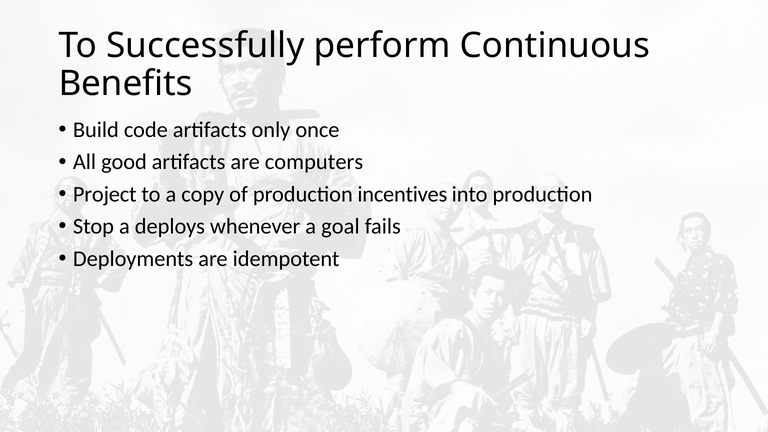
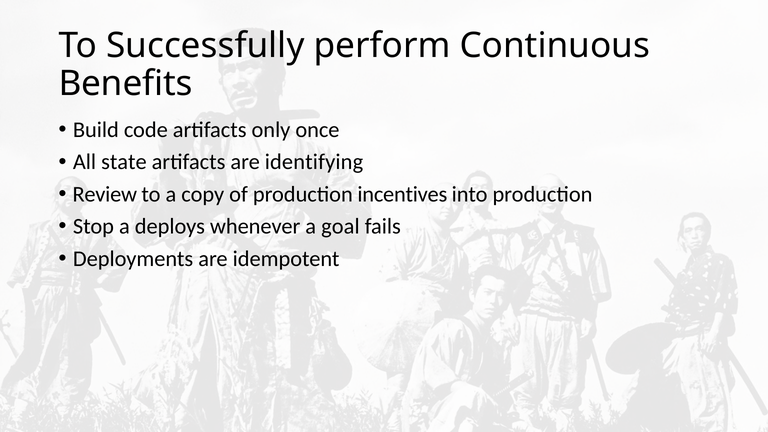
good: good -> state (124, 162)
computers: computers -> identifying (314, 162)
Project: Project -> Review (105, 194)
